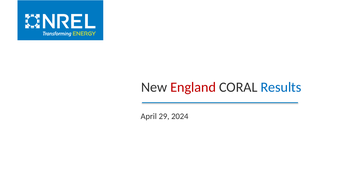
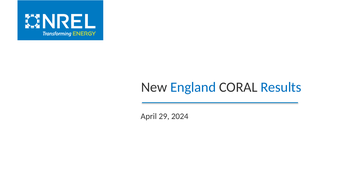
England colour: red -> blue (193, 87)
